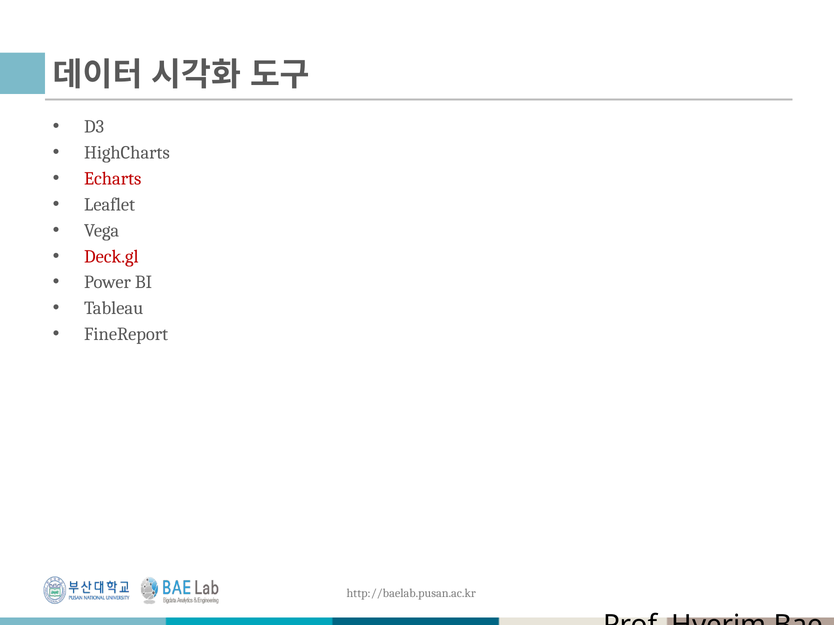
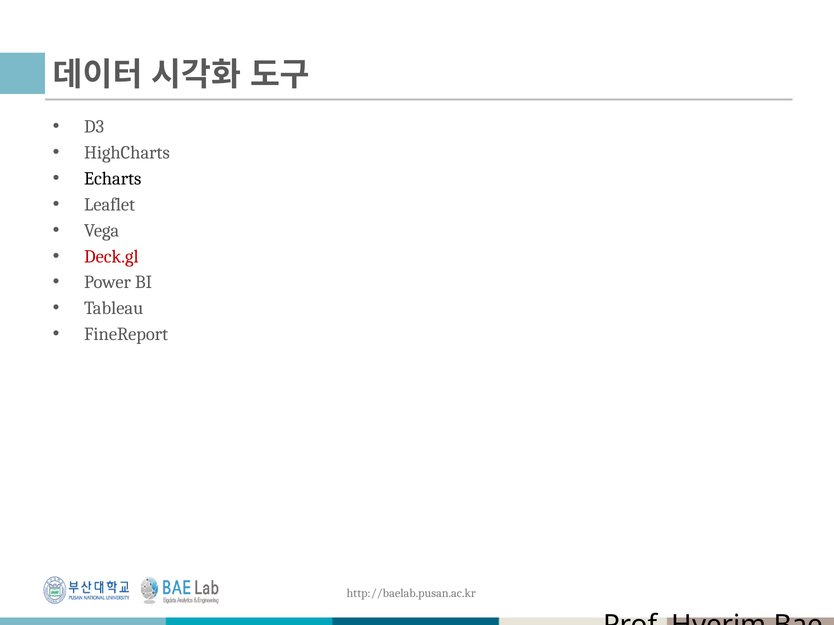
Echarts colour: red -> black (113, 179)
